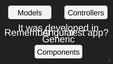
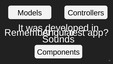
Generic: Generic -> Sounds (58, 39)
